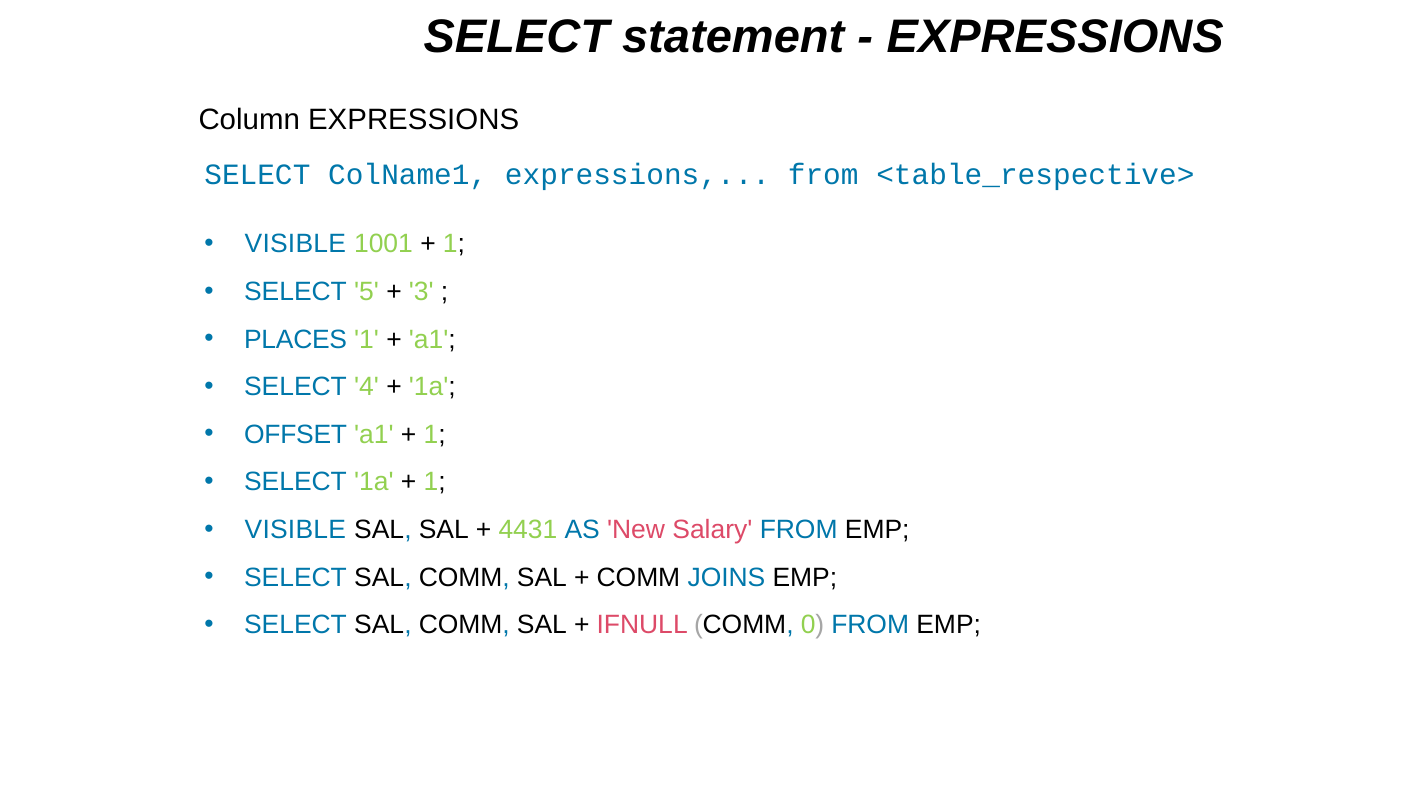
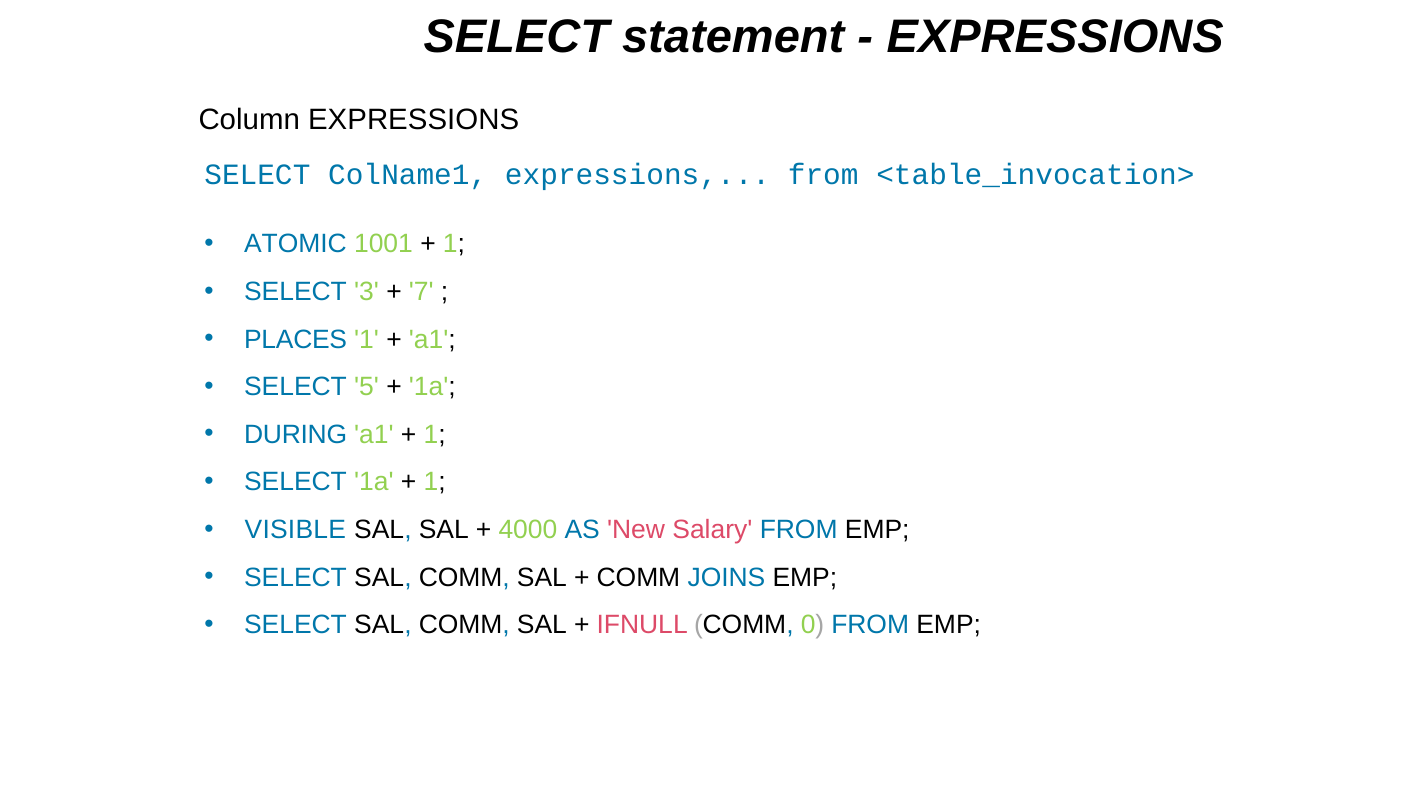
<table_respective>: <table_respective> -> <table_invocation> (1035, 175)
VISIBLE: VISIBLE -> ATOMIC (295, 244)
5: 5 -> 3 (367, 292)
3: 3 -> 7 (421, 292)
4: 4 -> 5 (367, 387)
OFFSET: OFFSET -> DURING (296, 435)
4431: 4431 -> 4000 (528, 530)
